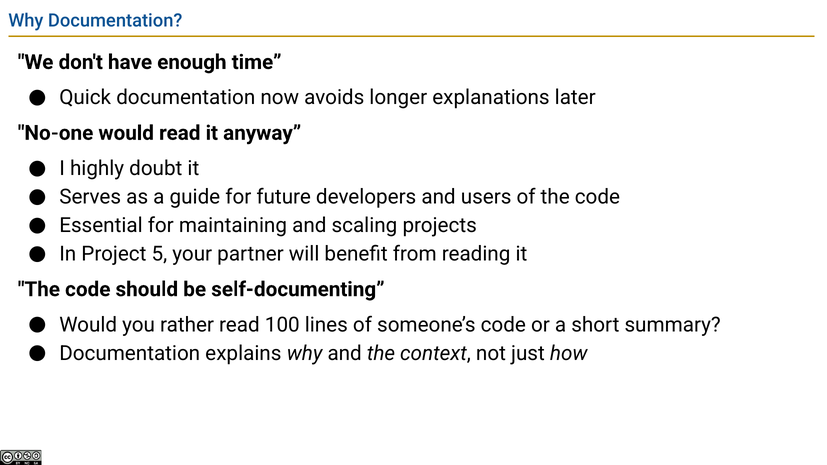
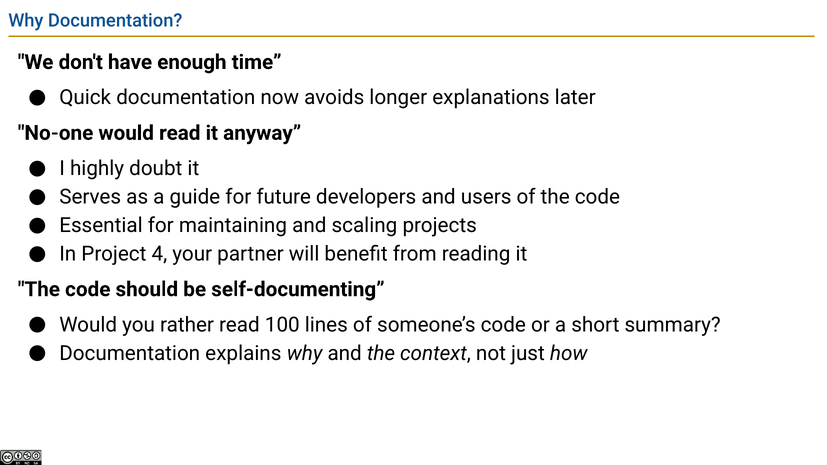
5: 5 -> 4 (159, 254)
